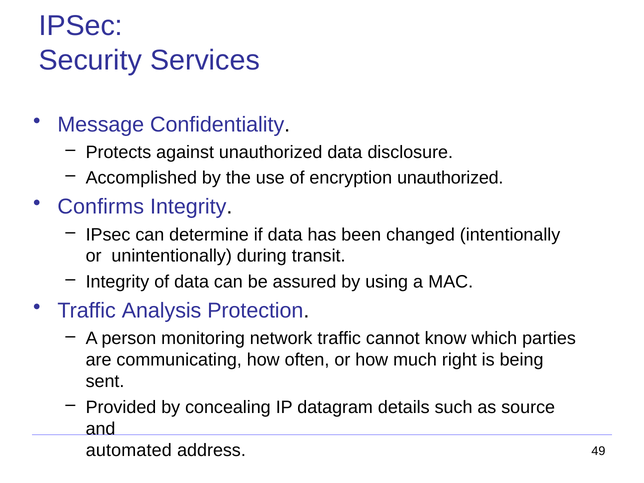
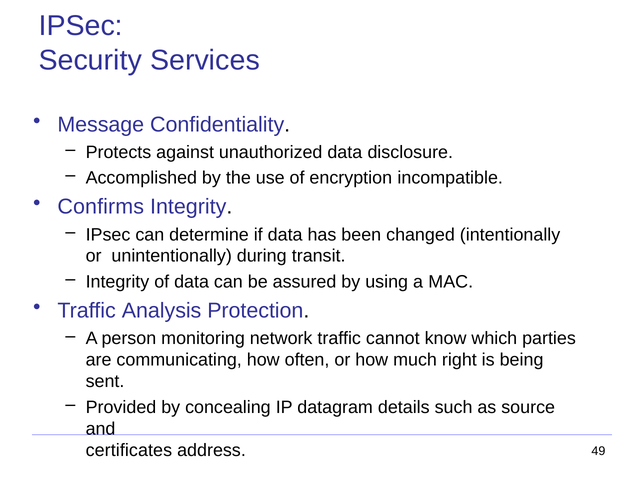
encryption unauthorized: unauthorized -> incompatible (450, 178)
automated: automated -> certificates (129, 450)
